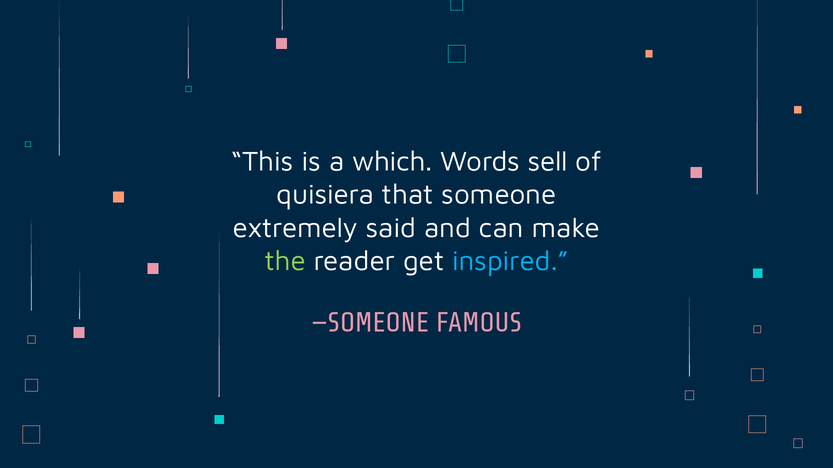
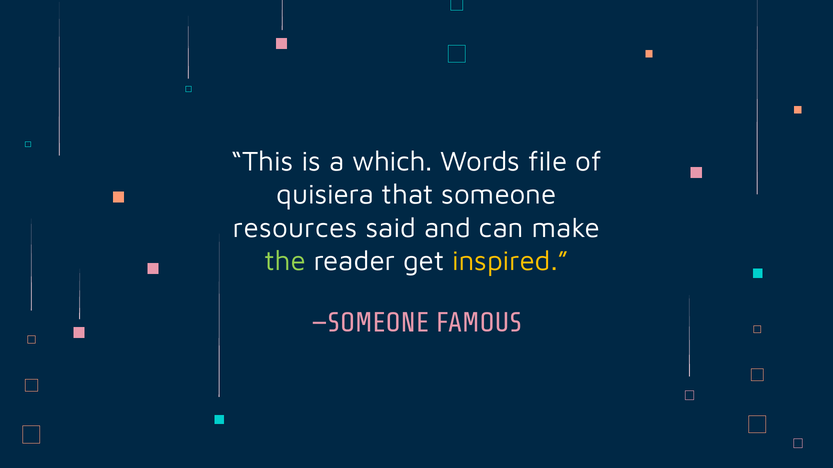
sell: sell -> file (548, 162)
extremely: extremely -> resources (295, 228)
inspired colour: light blue -> yellow (510, 262)
